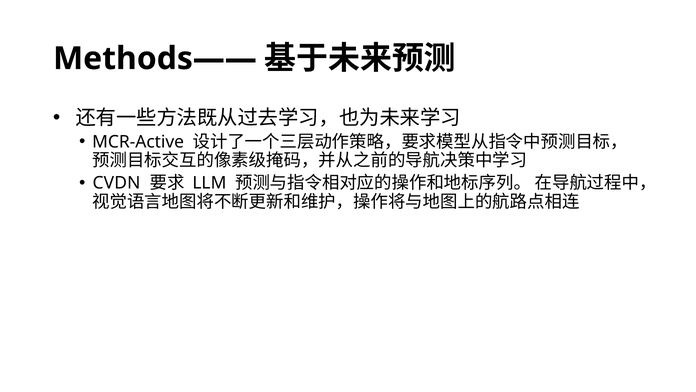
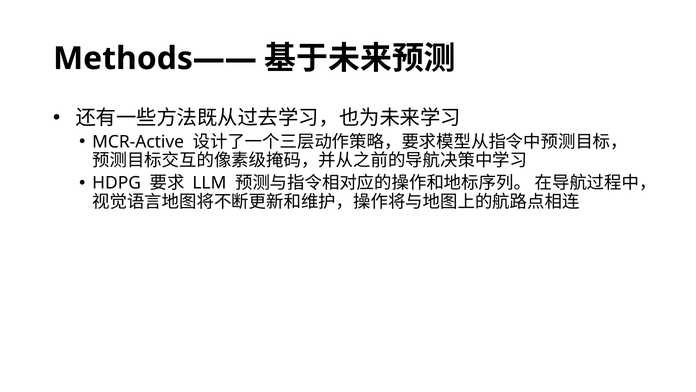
CVDN: CVDN -> HDPG (117, 183)
